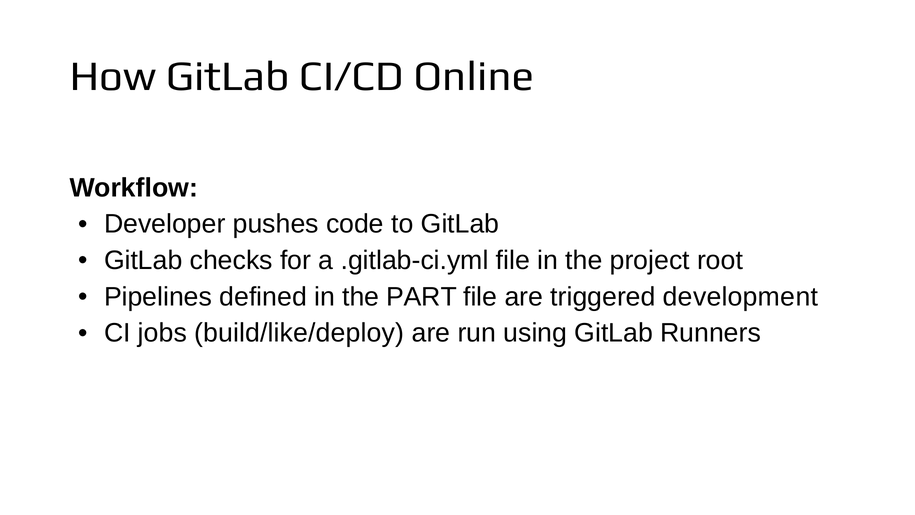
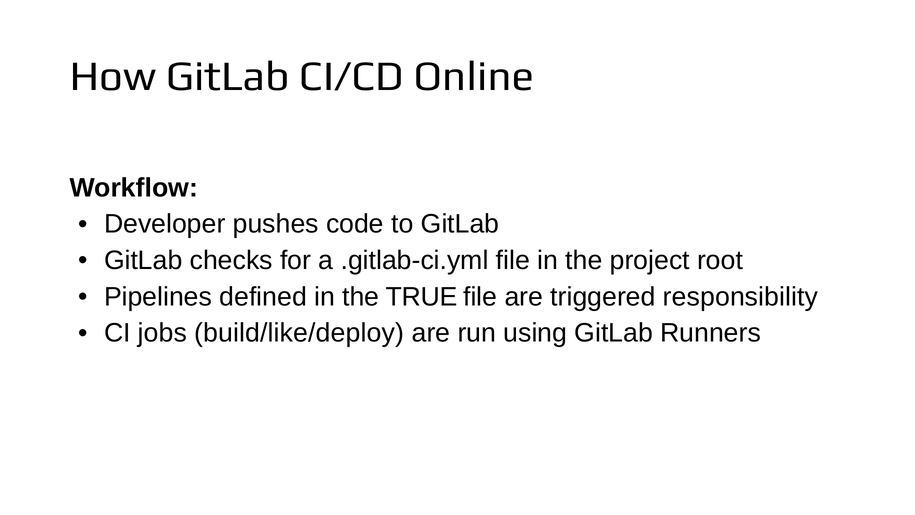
PART: PART -> TRUE (422, 297)
development: development -> responsibility (741, 297)
